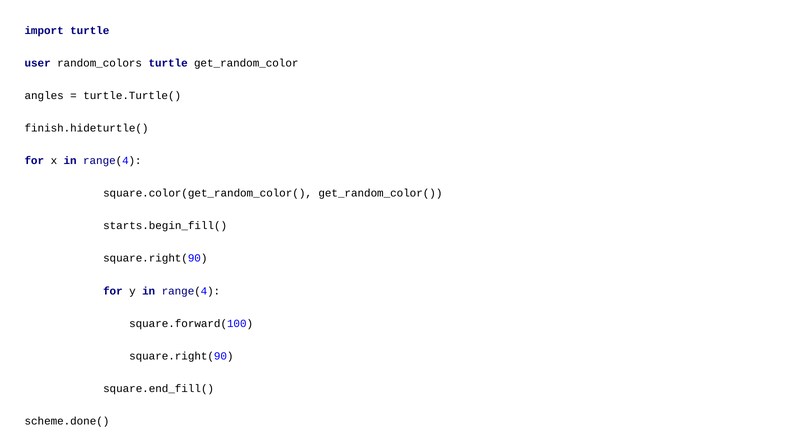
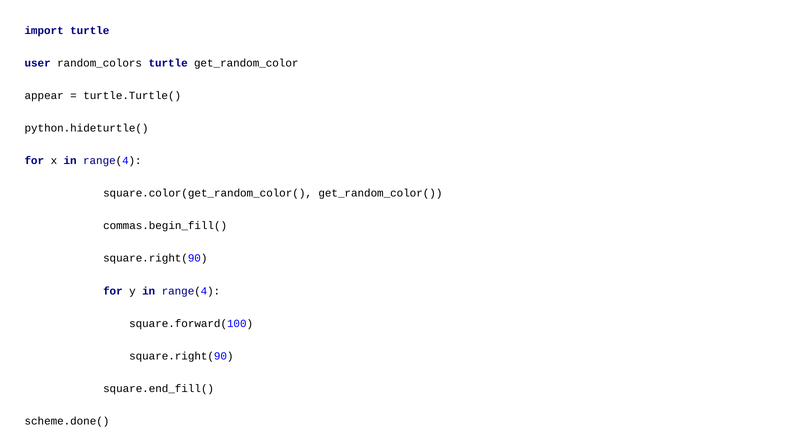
angles: angles -> appear (44, 96)
finish.hideturtle(: finish.hideturtle( -> python.hideturtle( (87, 128)
starts.begin_fill(: starts.begin_fill( -> commas.begin_fill( (165, 226)
